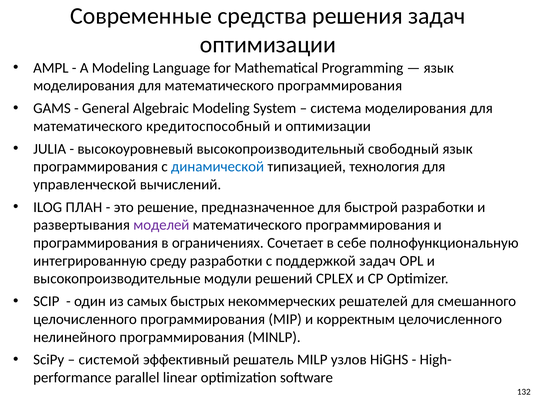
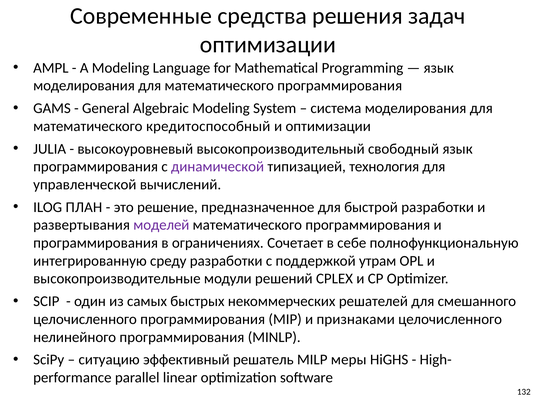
динамической colour: blue -> purple (218, 167)
поддержкой задач: задач -> утрам (378, 261)
корректным: корректным -> признаками (356, 319)
системой: системой -> ситуацию (109, 360)
узлов: узлов -> меры (349, 360)
